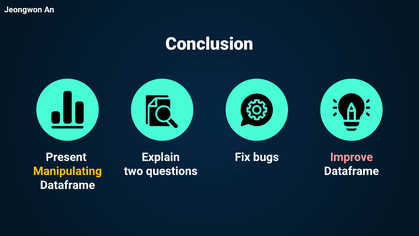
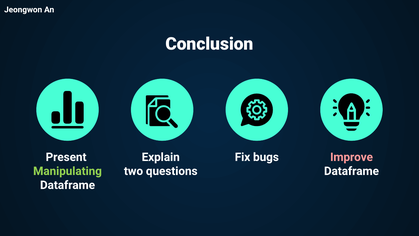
Manipulating colour: yellow -> light green (68, 171)
